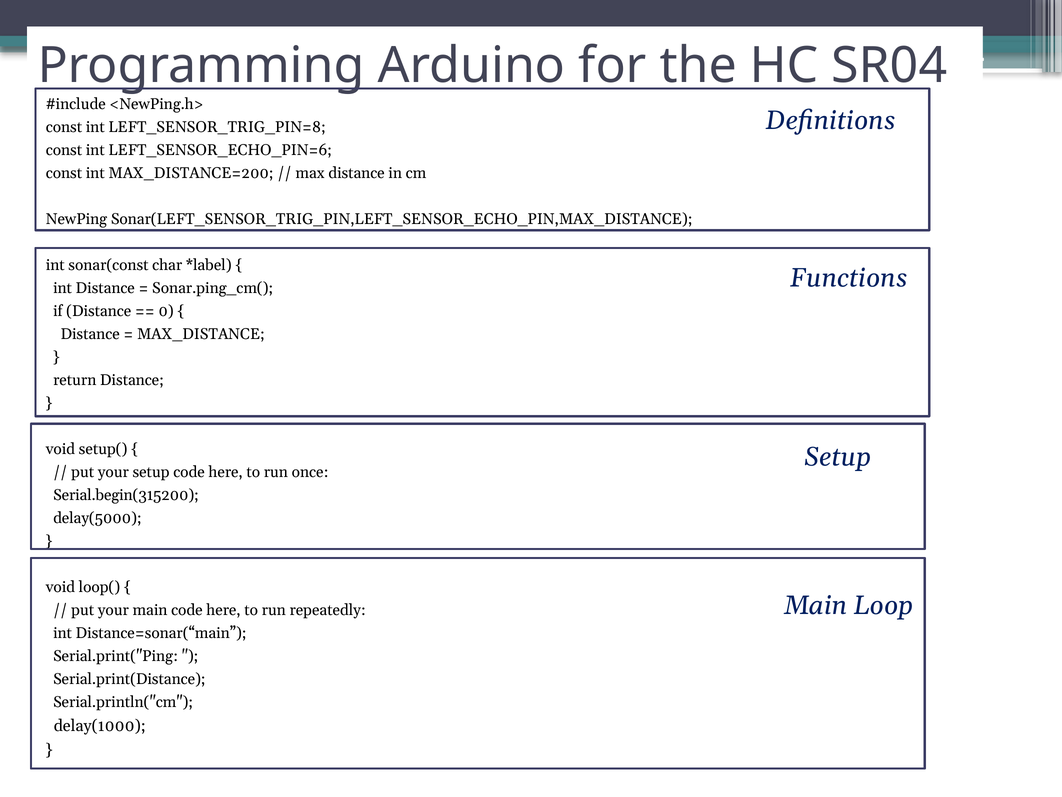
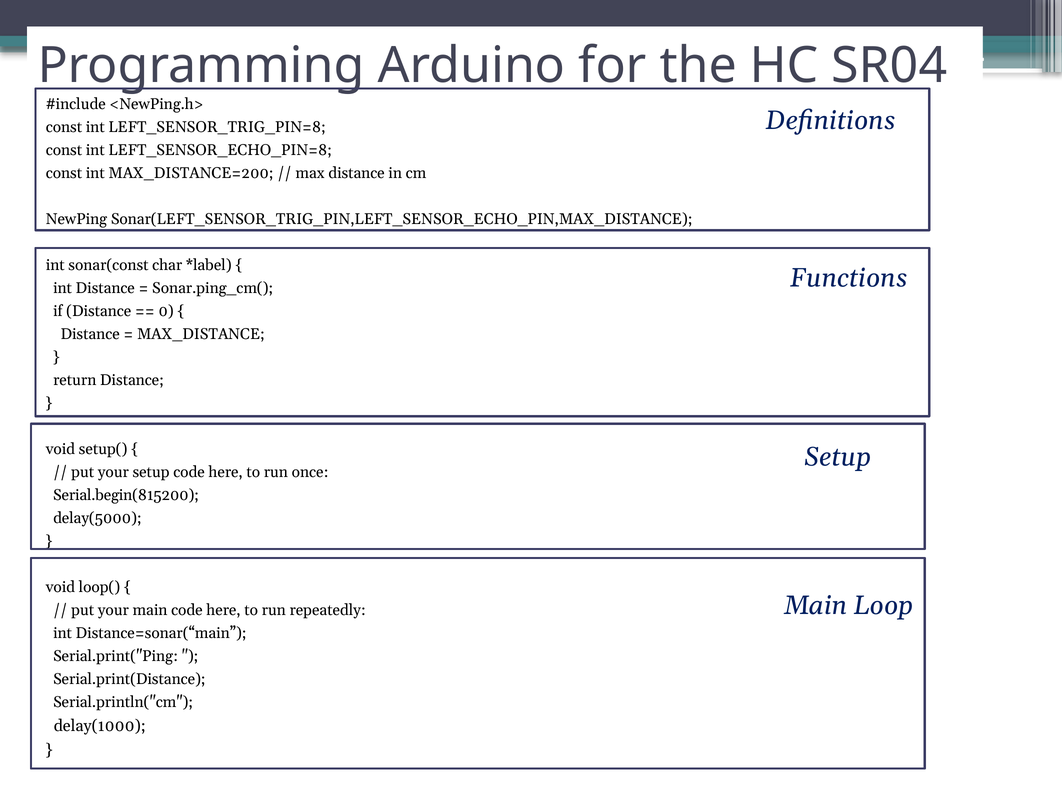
LEFT_SENSOR_ECHO_PIN=6: LEFT_SENSOR_ECHO_PIN=6 -> LEFT_SENSOR_ECHO_PIN=8 (220, 150)
Serial.begin(315200: Serial.begin(315200 -> Serial.begin(815200 (126, 495)
